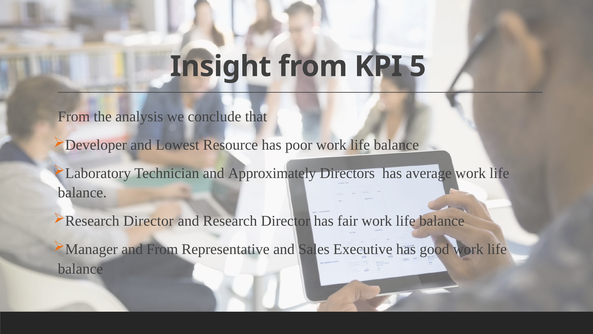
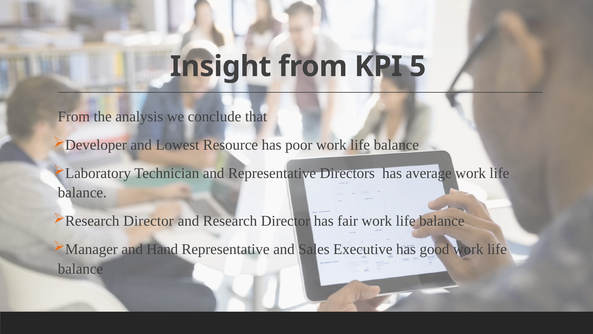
and Approximately: Approximately -> Representative (272, 173)
and From: From -> Hand (162, 249)
